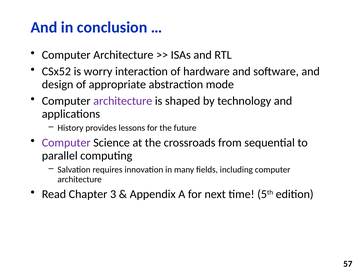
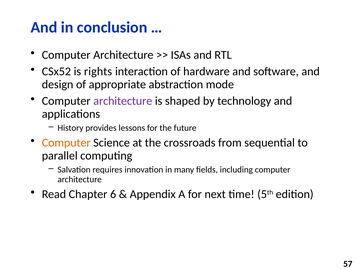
worry: worry -> rights (98, 72)
Computer colour: purple -> orange (66, 143)
3: 3 -> 6 (113, 194)
